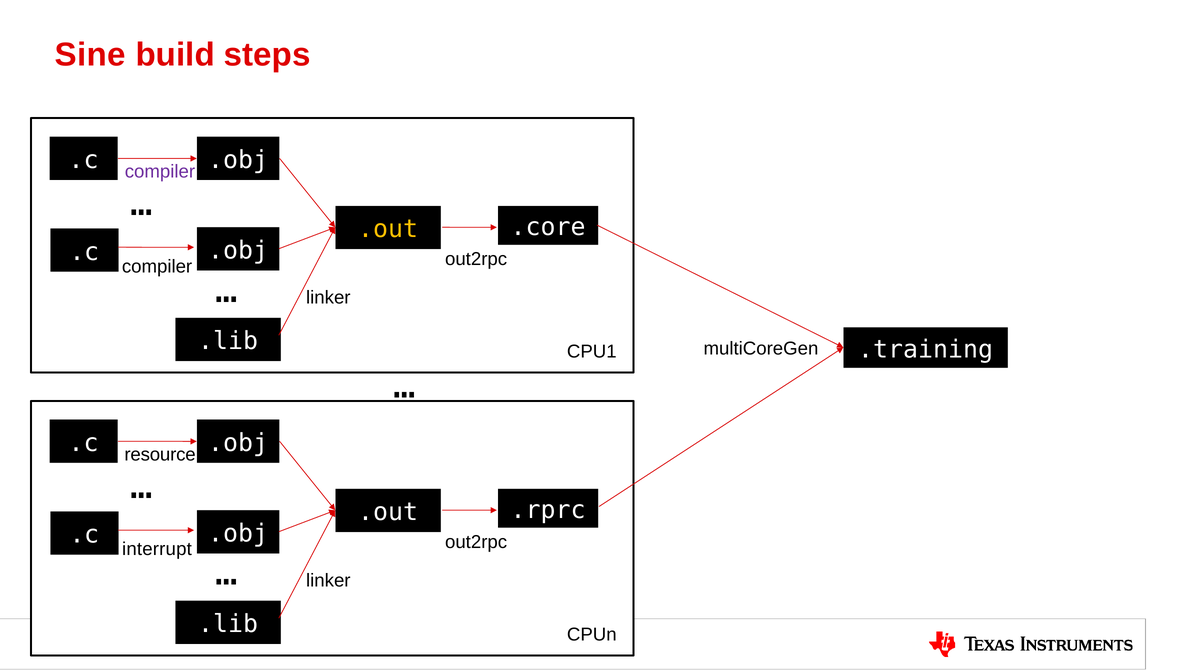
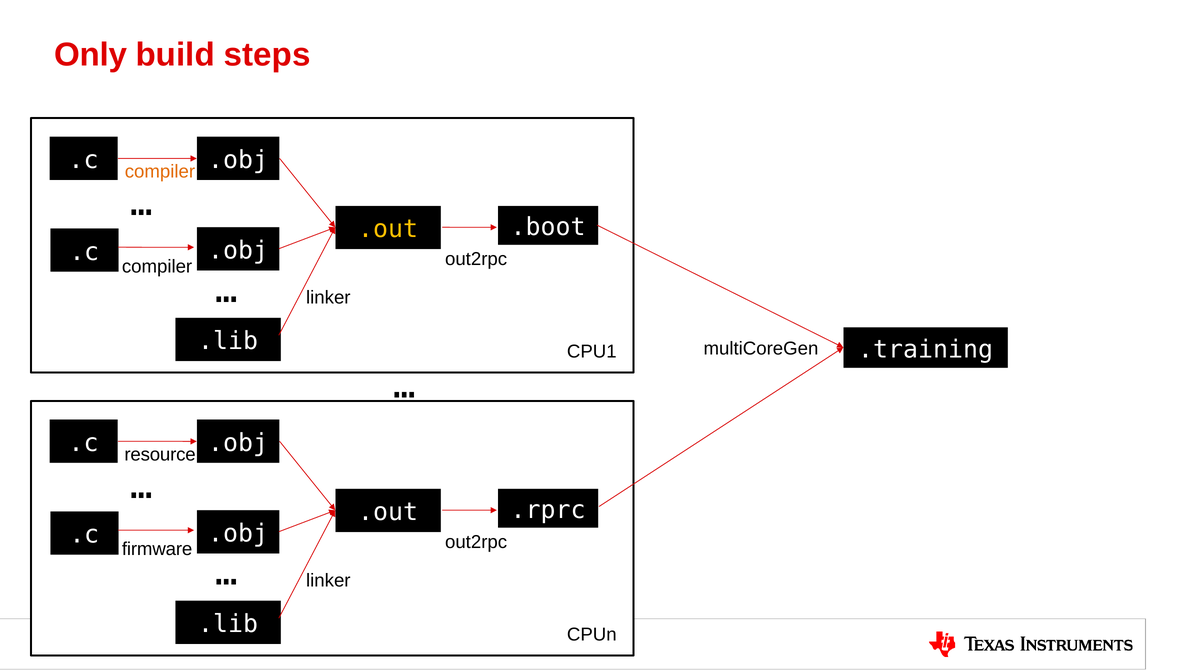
Sine: Sine -> Only (91, 55)
compiler colour: purple -> orange (160, 172)
.core: .core -> .boot (548, 227)
interrupt: interrupt -> firmware (157, 549)
